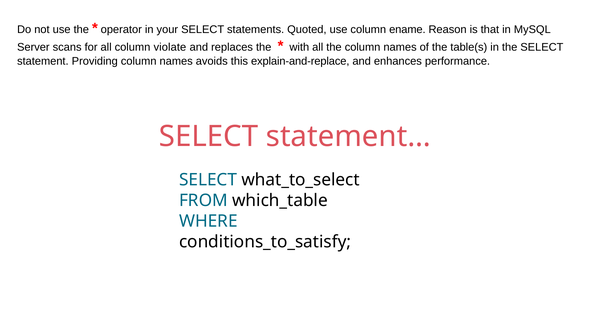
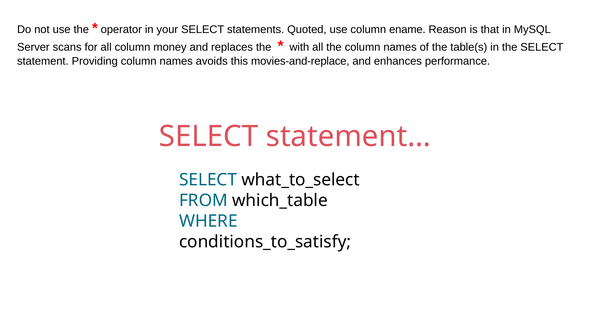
violate: violate -> money (170, 47)
explain-and-replace: explain-and-replace -> movies-and-replace (300, 61)
